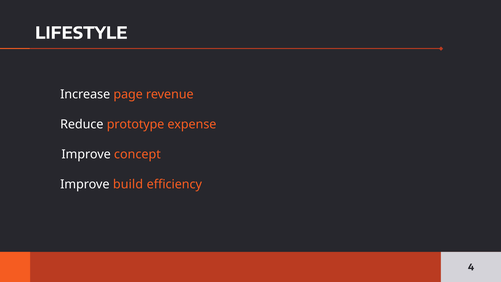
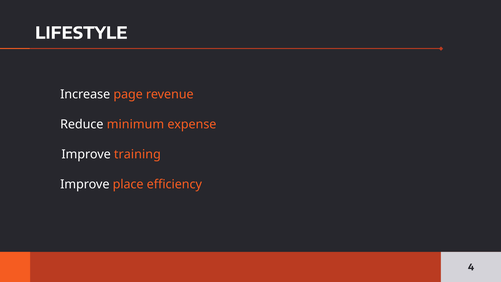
prototype: prototype -> minimum (135, 124)
concept: concept -> training (137, 154)
build: build -> place (128, 184)
